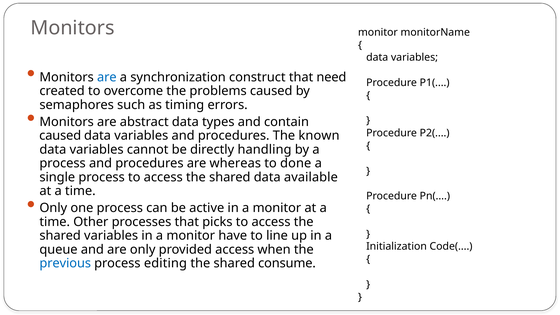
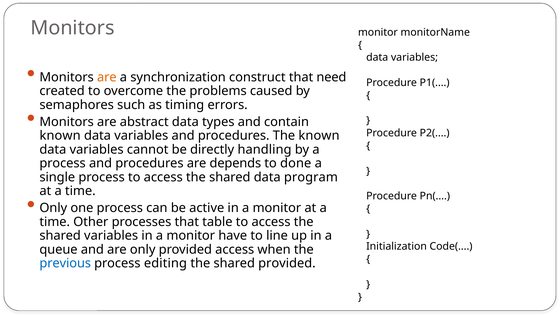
are colour: blue -> orange (107, 77)
caused: caused -> known (60, 136)
whereas: whereas -> depends (235, 163)
available: available -> program (311, 177)
picks: picks -> table (217, 222)
shared consume: consume -> provided (287, 263)
